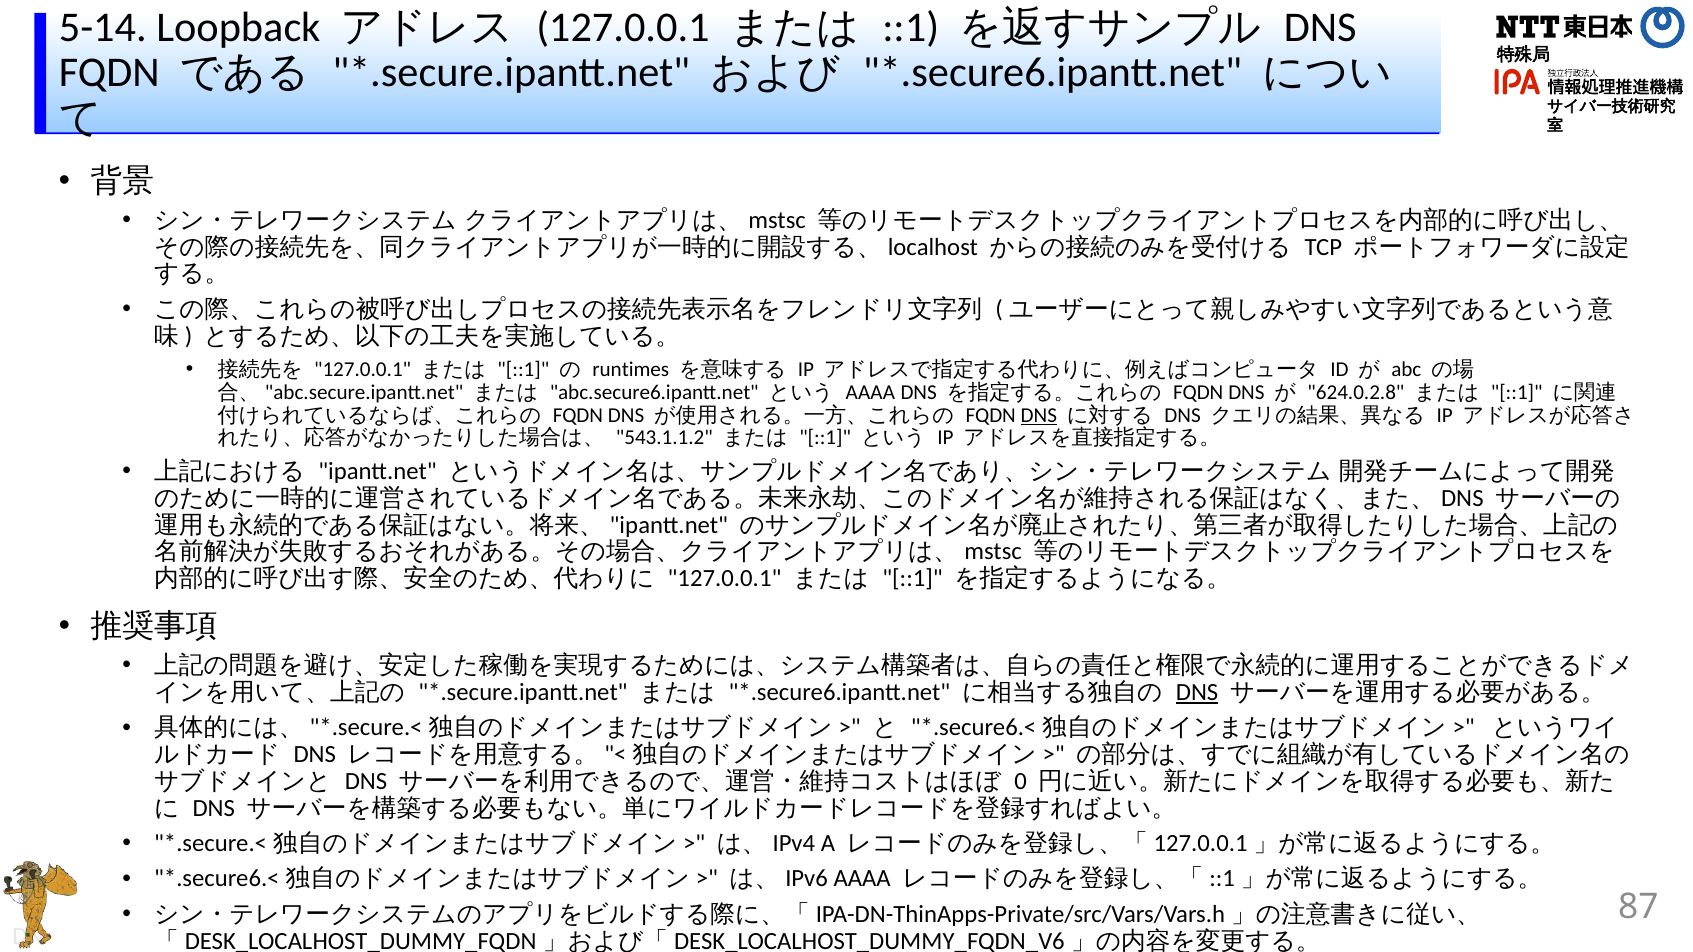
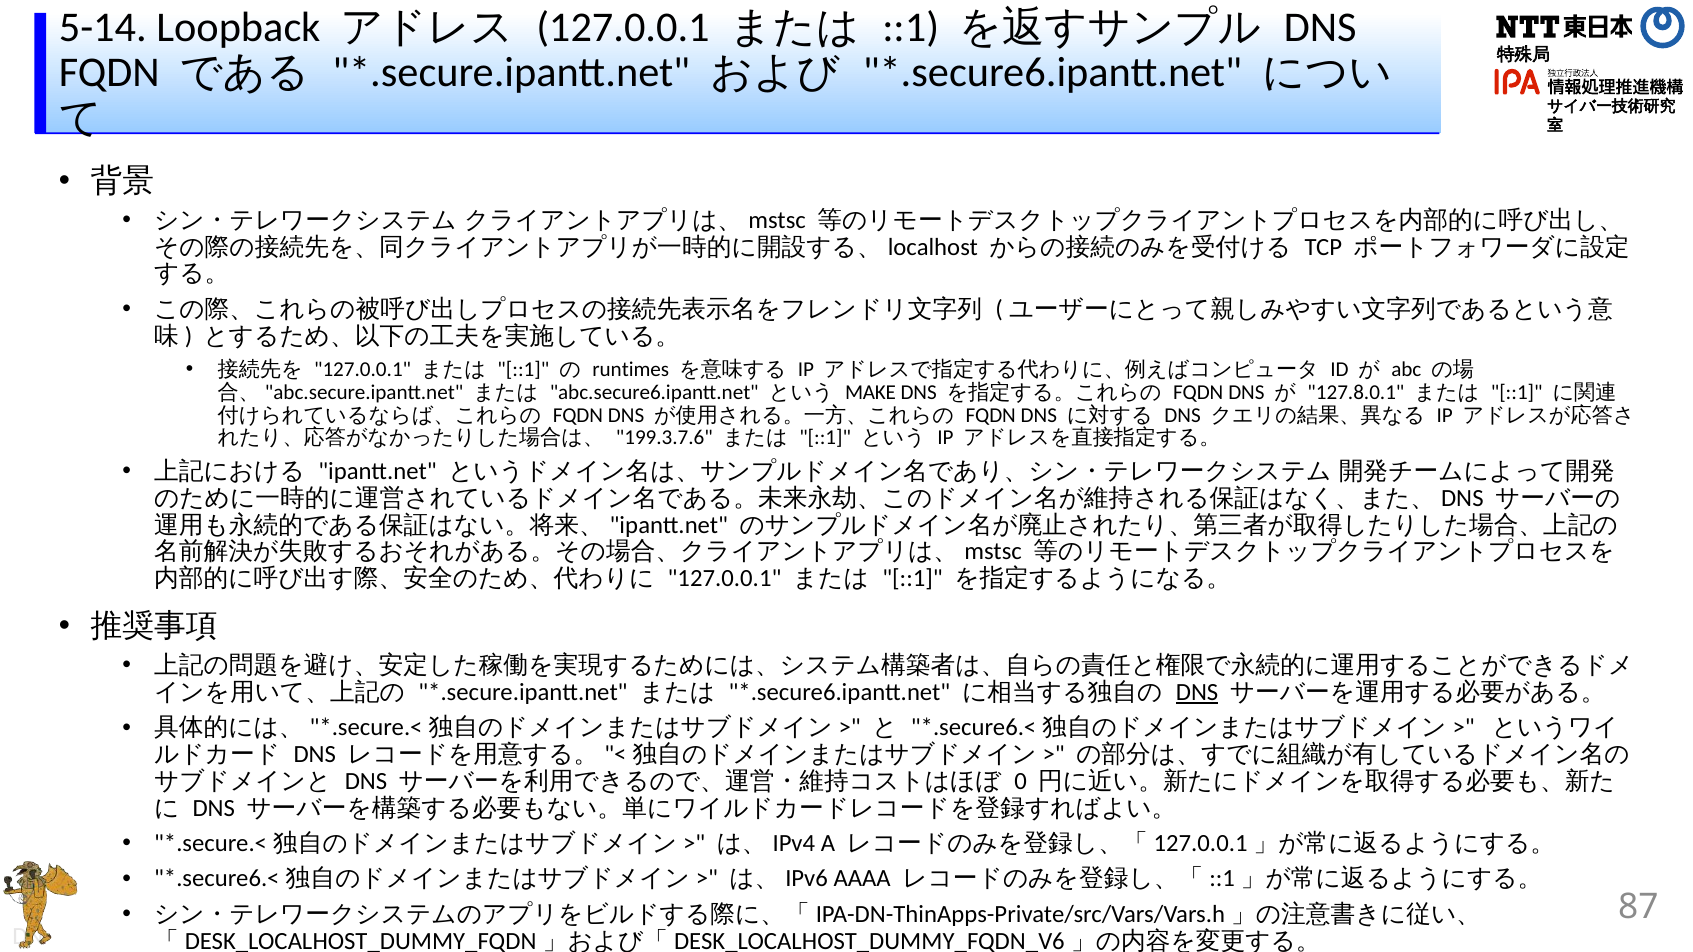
AAAA: AAAA -> MAKE (871, 392)
624.0.2.8: 624.0.2.8 -> 127.8.0.1 (1356, 392)
DNS underline: present -> none (1039, 415)
543.1.1.2: 543.1.1.2 -> 199.3.7.6 (664, 438)
